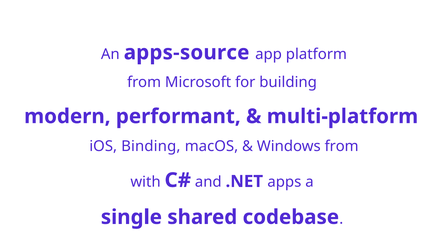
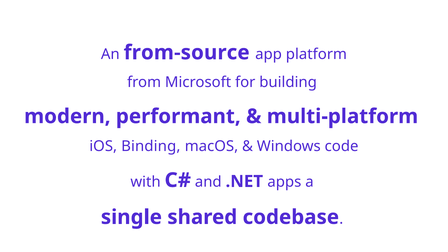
apps-source: apps-source -> from-source (187, 53)
Windows from: from -> code (342, 146)
